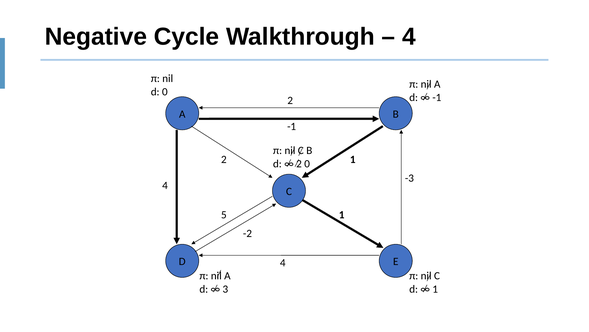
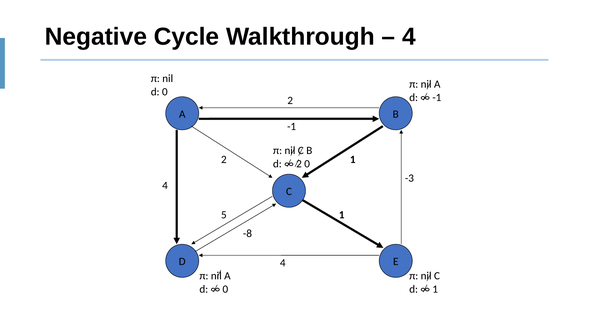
-2: -2 -> -8 (247, 233)
3: 3 -> 0 (225, 289)
